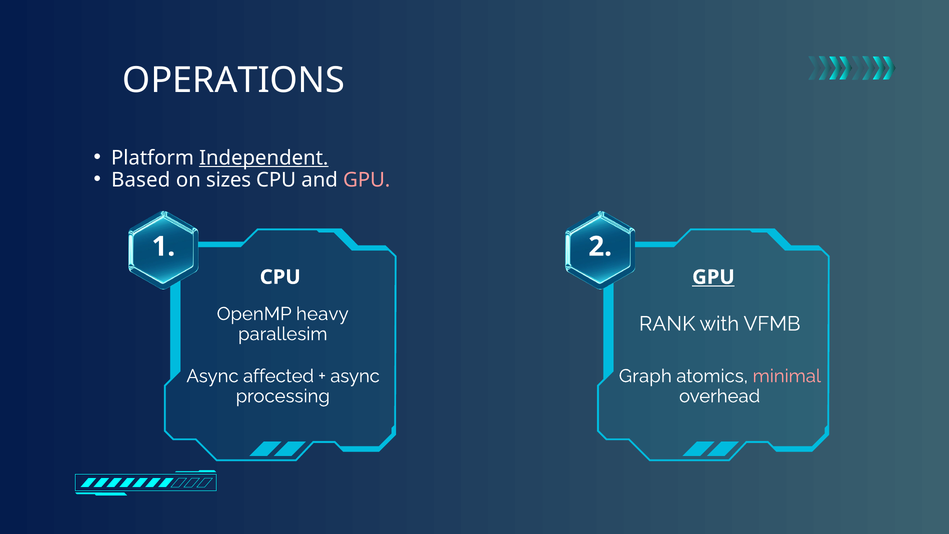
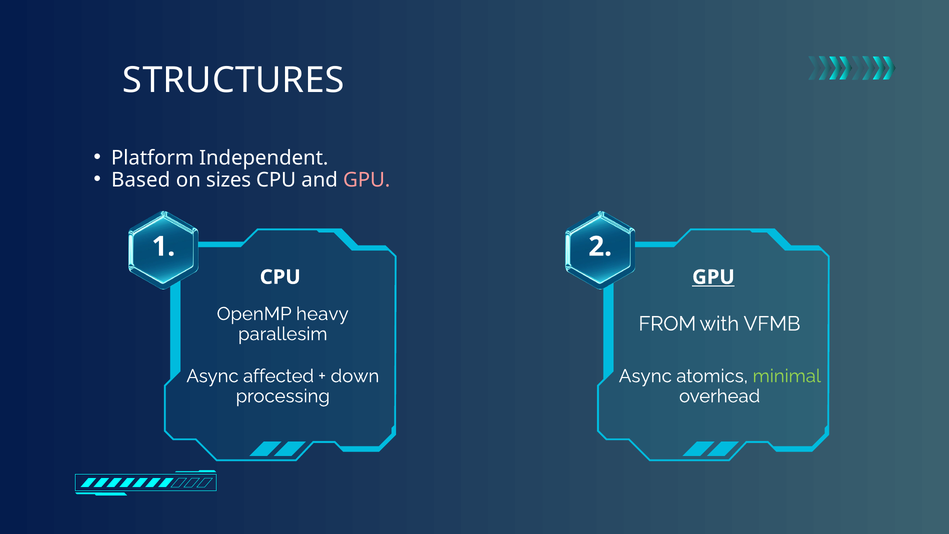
OPERATIONS: OPERATIONS -> STRUCTURES (234, 81)
Independent underline: present -> none (264, 158)
RANK: RANK -> FROM (667, 324)
async: async -> down (355, 376)
Graph: Graph -> Async (645, 376)
minimal colour: pink -> light green (787, 376)
